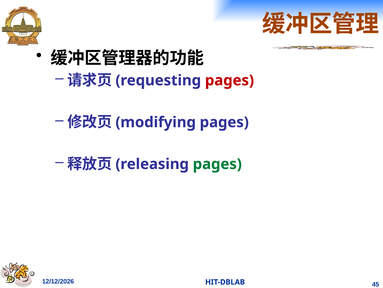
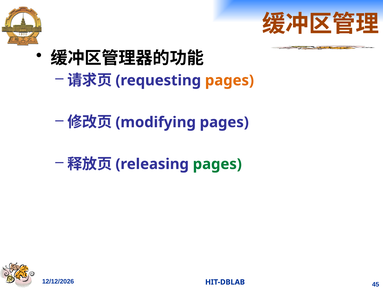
pages colour: red -> orange (229, 80)
